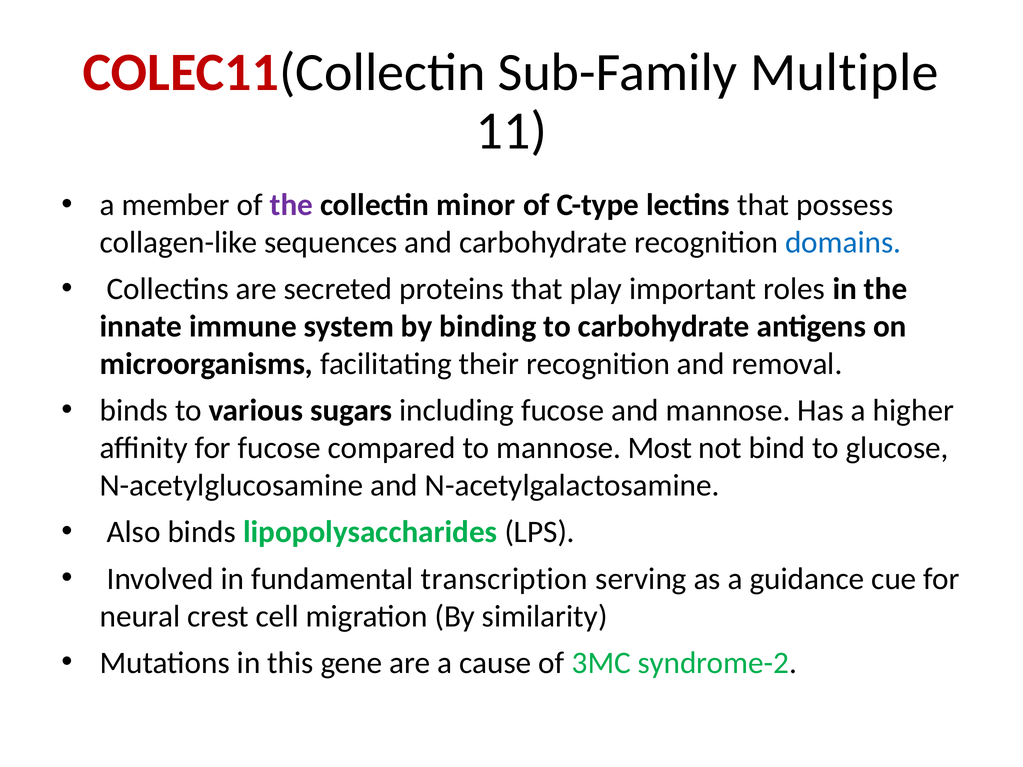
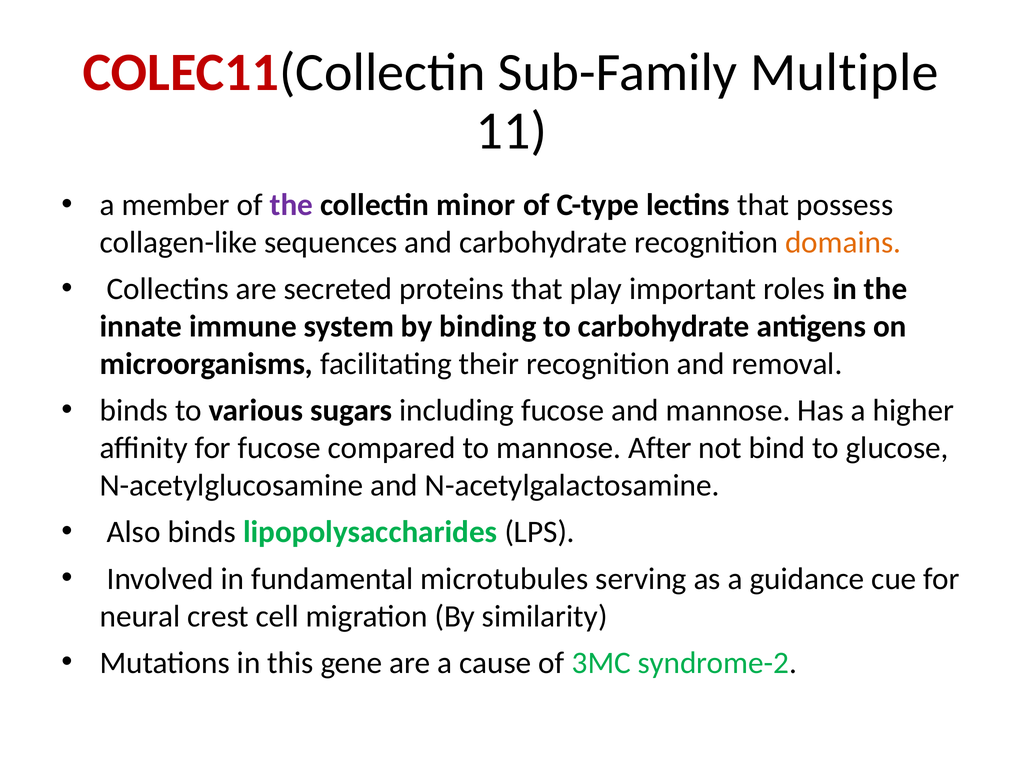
domains colour: blue -> orange (843, 243)
Most: Most -> After (660, 448)
transcription: transcription -> microtubules (504, 579)
